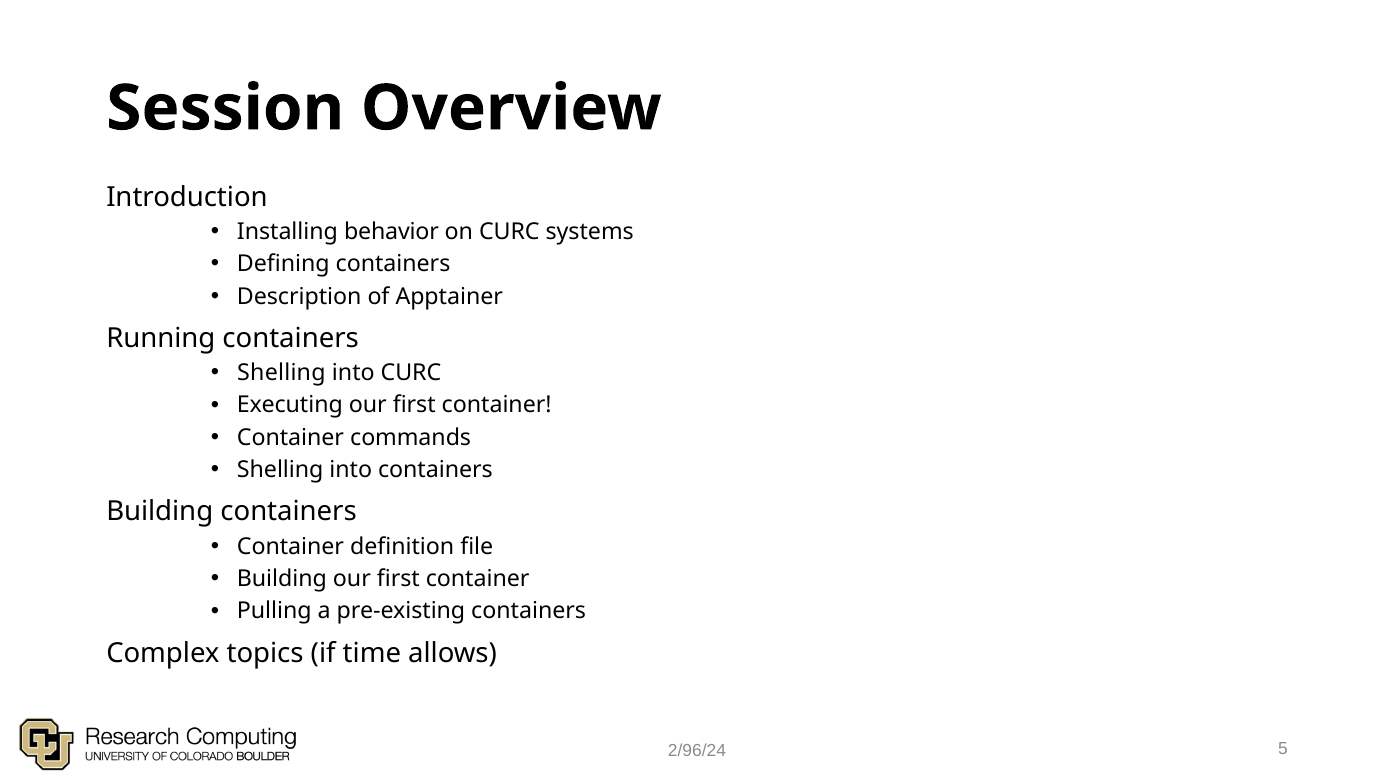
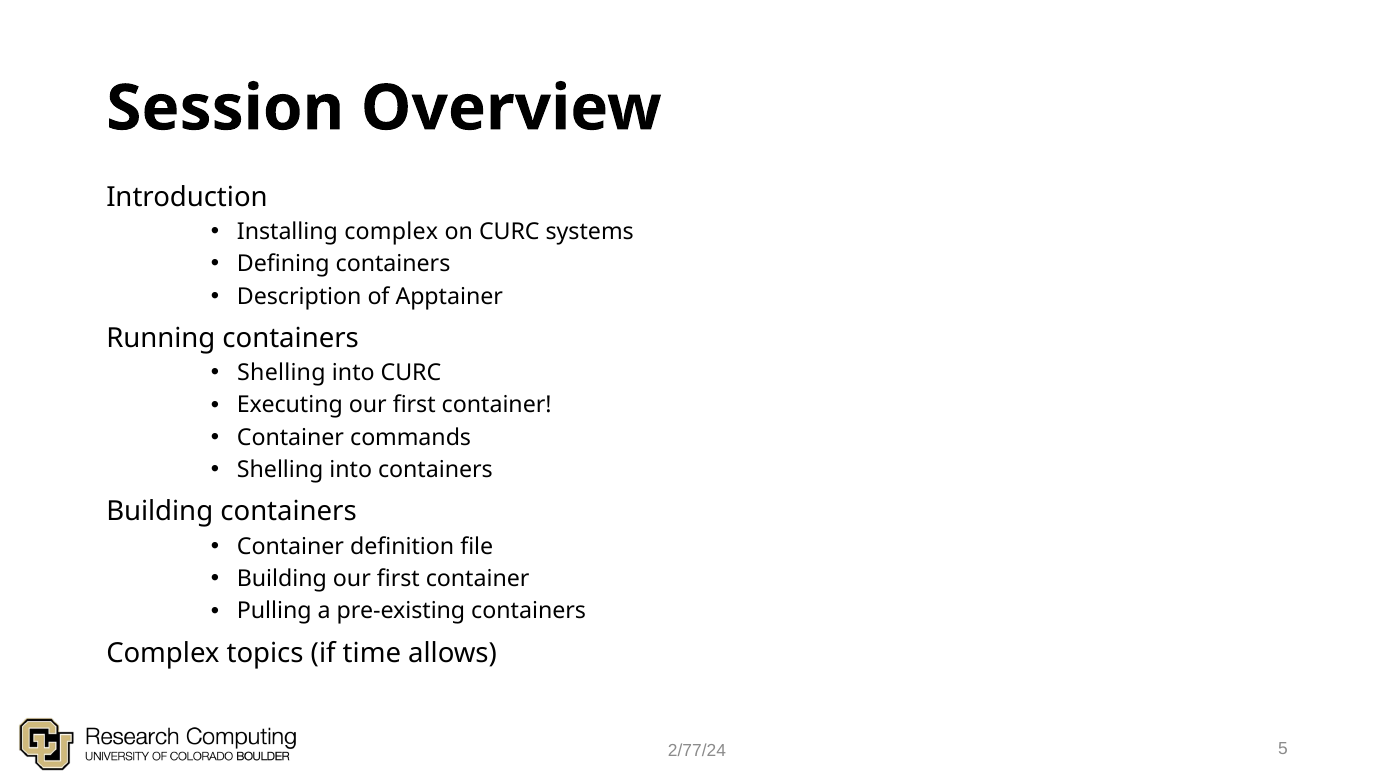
Installing behavior: behavior -> complex (391, 232)
2/96/24: 2/96/24 -> 2/77/24 (697, 750)
